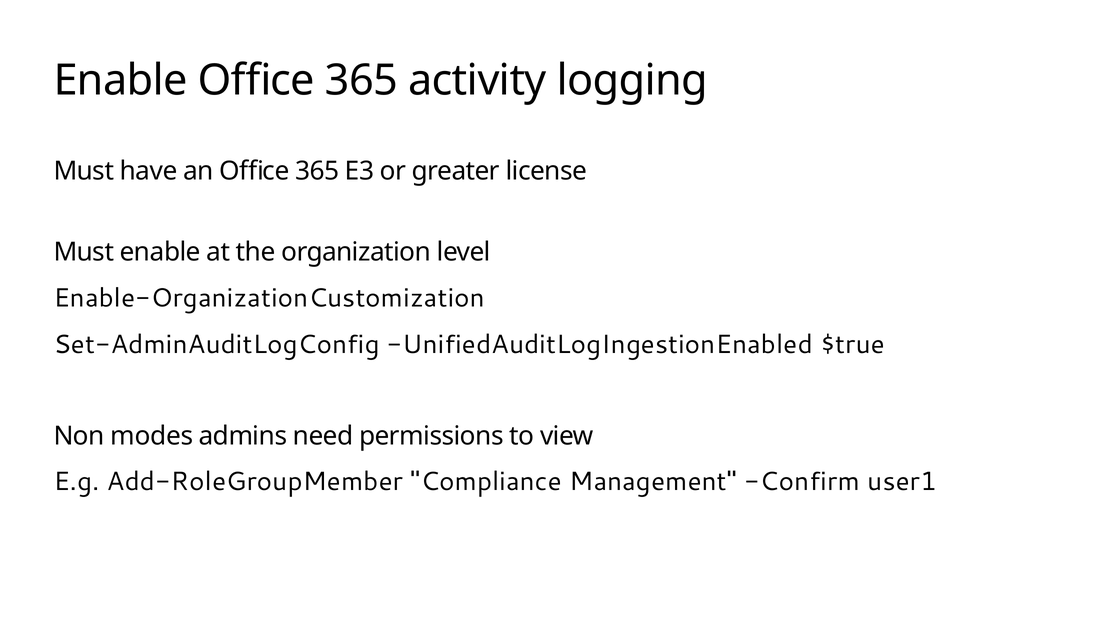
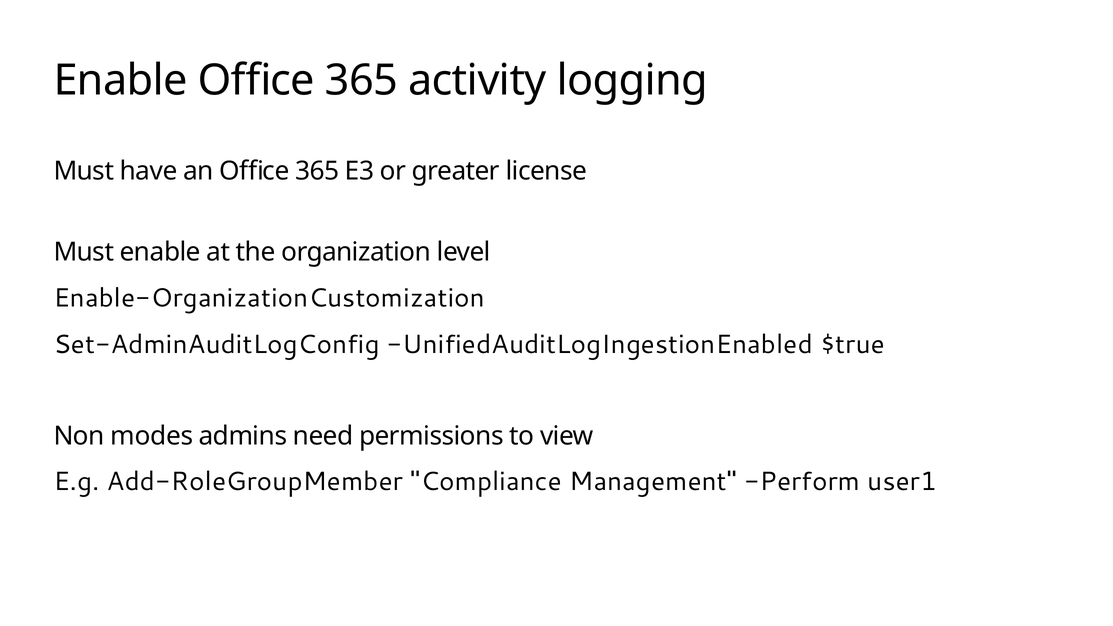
Confirm: Confirm -> Perform (802, 482)
